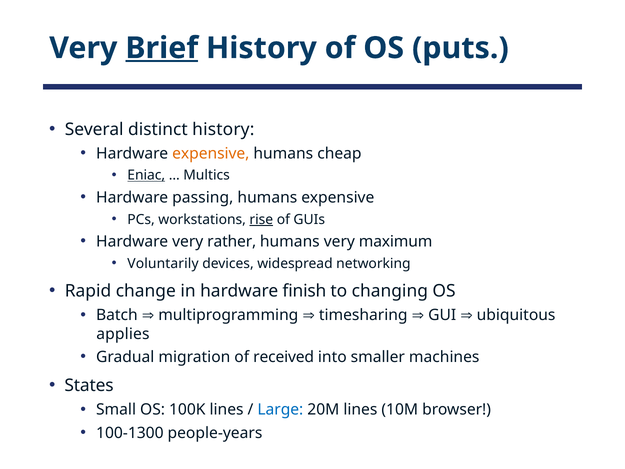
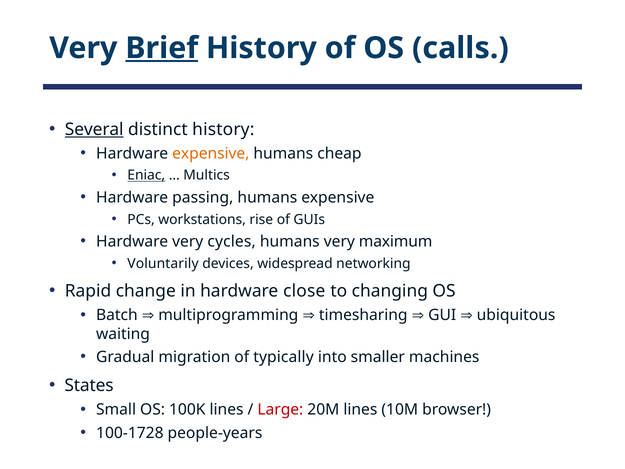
puts: puts -> calls (460, 48)
Several underline: none -> present (94, 129)
rise underline: present -> none (261, 219)
rather: rather -> cycles (232, 241)
finish: finish -> close (304, 291)
applies: applies -> waiting (123, 334)
received: received -> typically (284, 357)
Large colour: blue -> red (280, 410)
100-1300: 100-1300 -> 100-1728 (130, 433)
